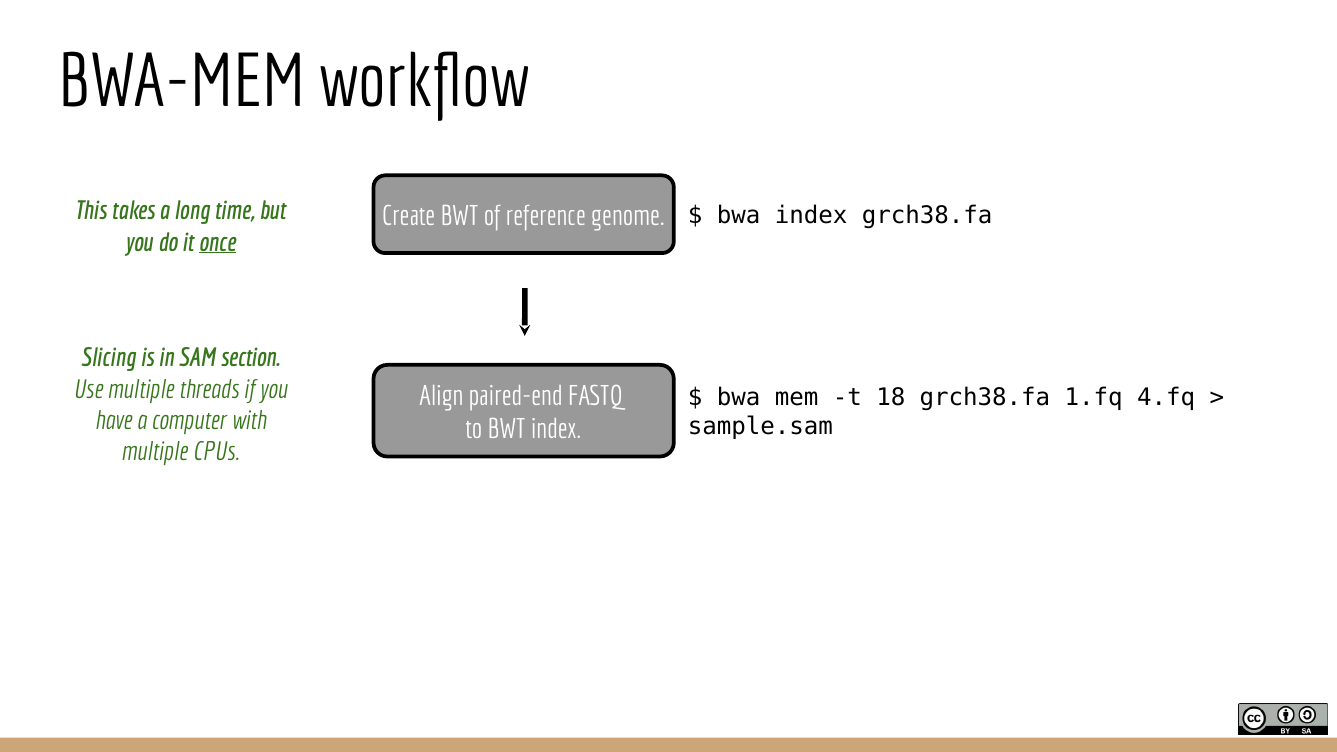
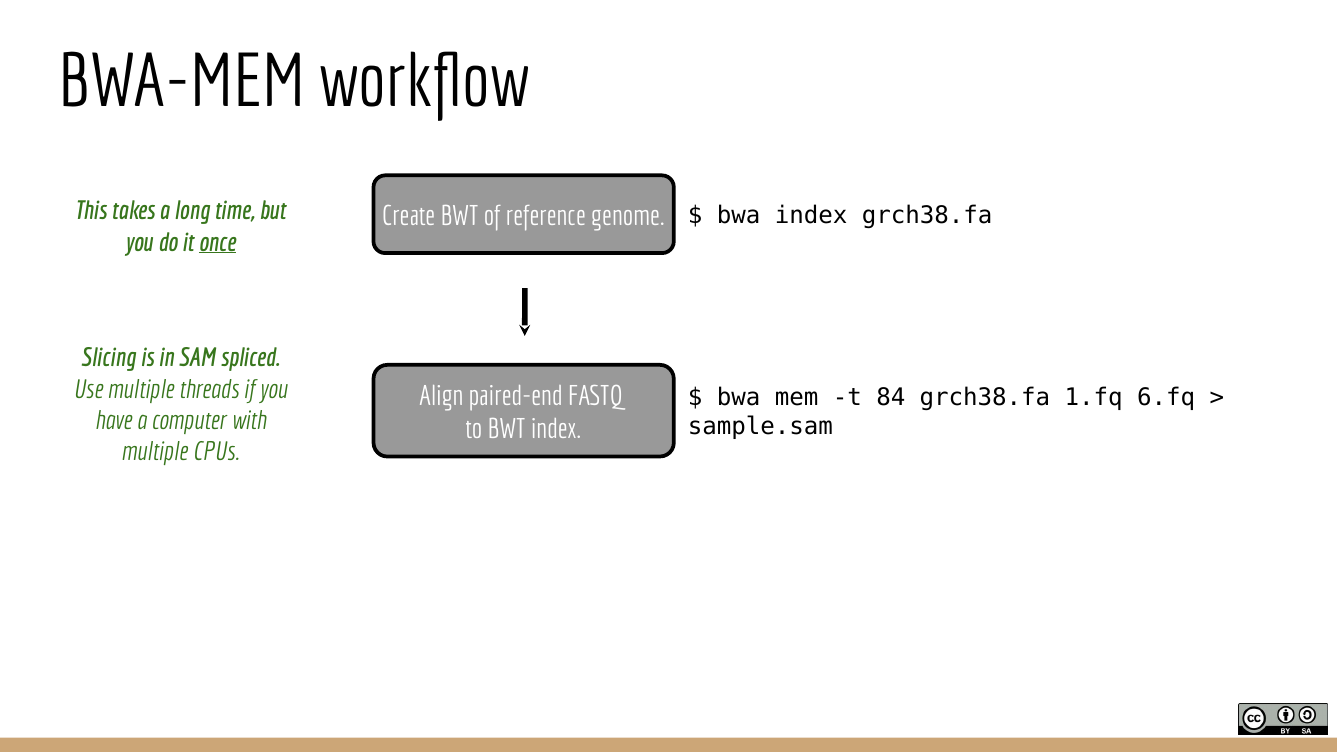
section: section -> spliced (250, 358)
18: 18 -> 84 (891, 398)
4.fq: 4.fq -> 6.fq (1166, 398)
